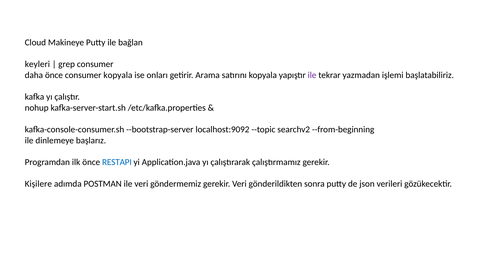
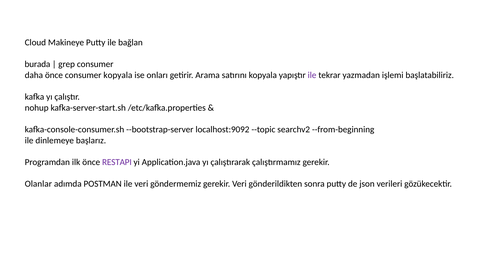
keyleri: keyleri -> burada (37, 64)
RESTAPI colour: blue -> purple (117, 162)
Kişilere: Kişilere -> Olanlar (38, 184)
